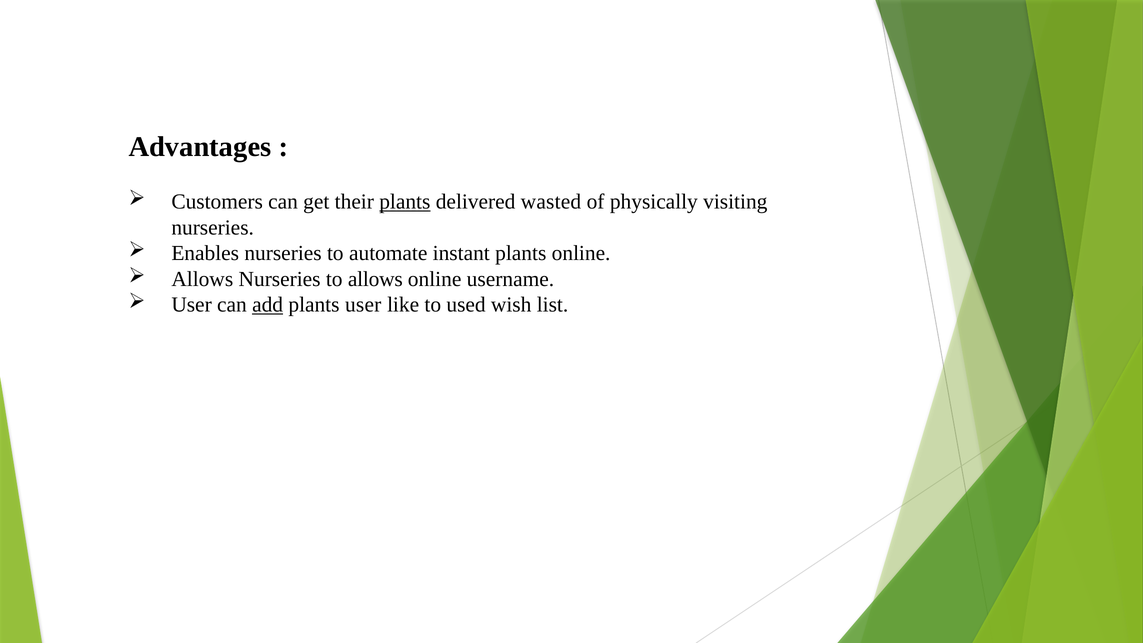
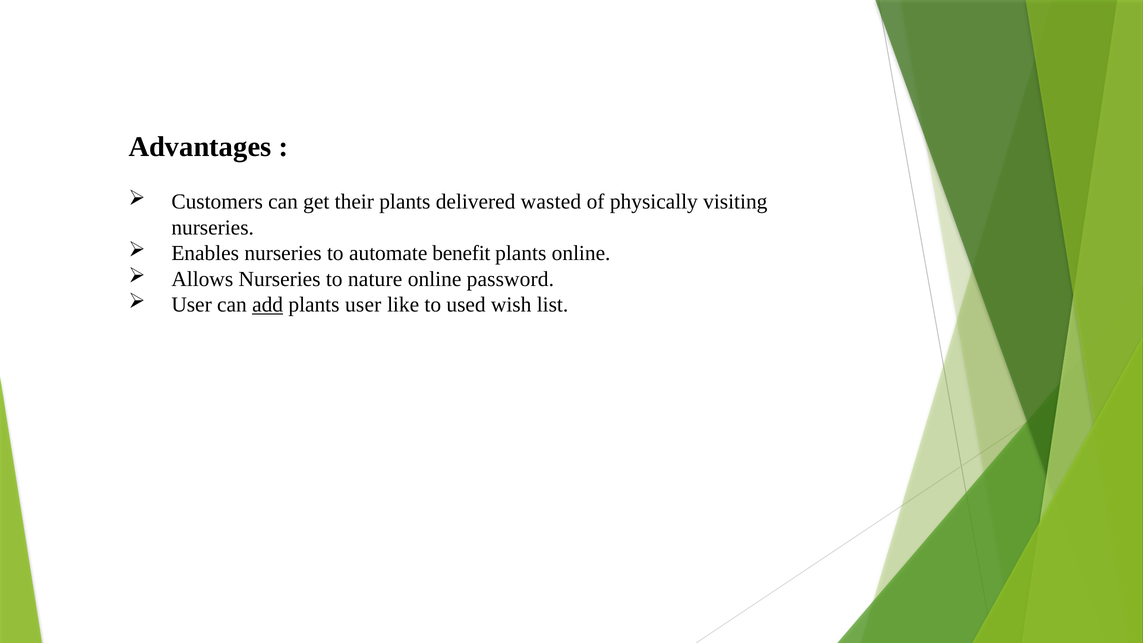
plants underline: present -> none (405, 202)
instant: instant -> benefit (461, 253)
to allows: allows -> nature (375, 279)
username: username -> password (510, 279)
